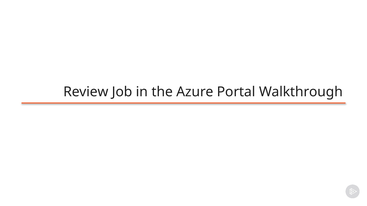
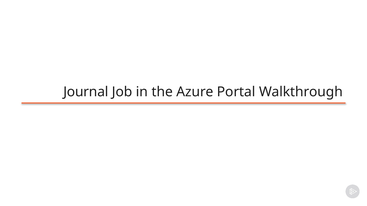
Review: Review -> Journal (86, 92)
